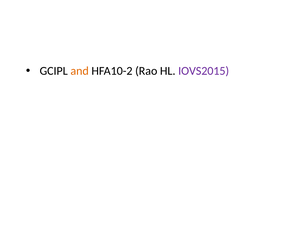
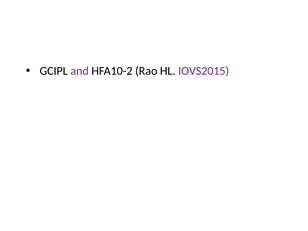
and colour: orange -> purple (80, 71)
